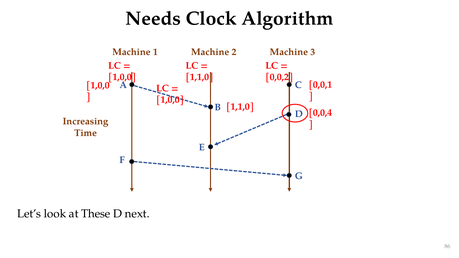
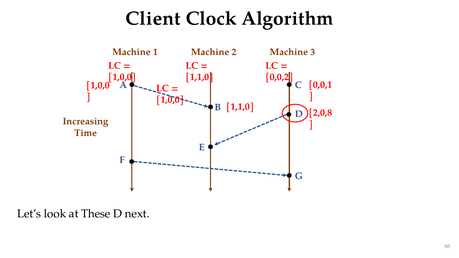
Needs: Needs -> Client (153, 19)
0,0,4: 0,0,4 -> 2,0,8 (320, 113)
